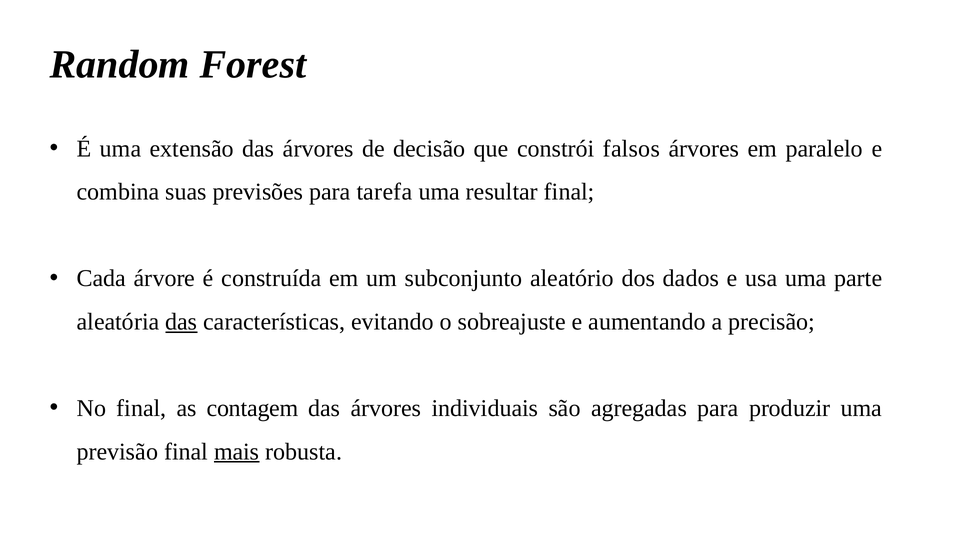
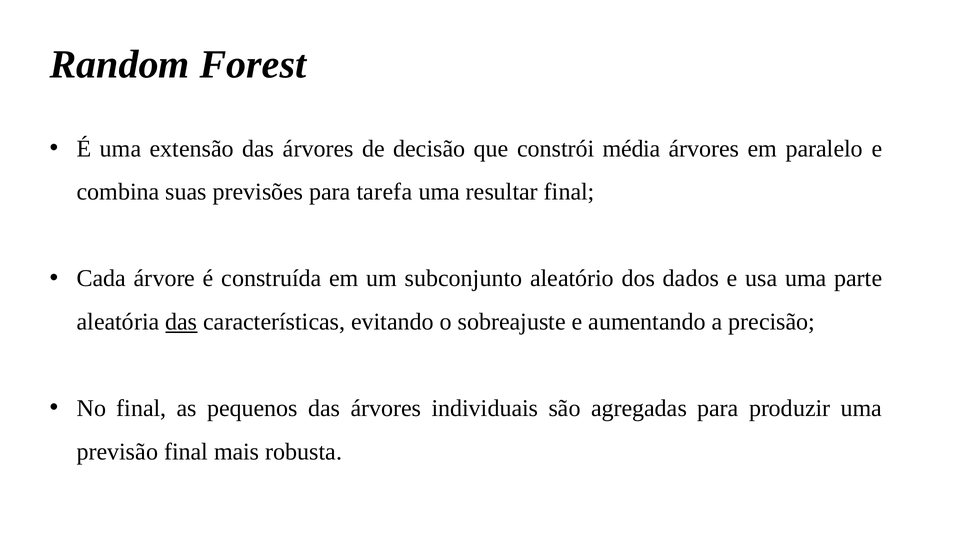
falsos: falsos -> média (632, 149)
contagem: contagem -> pequenos (252, 408)
mais underline: present -> none (237, 451)
